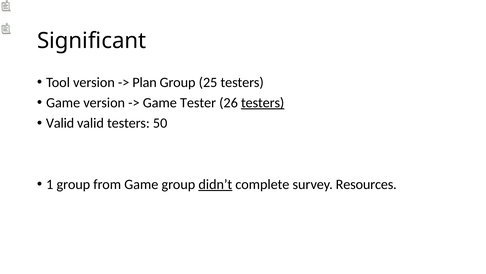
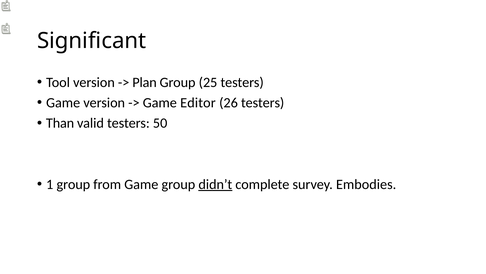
Tester: Tester -> Editor (198, 103)
testers underline: present -> none (263, 103)
Valid: Valid -> Than (60, 123)
Resources: Resources -> Embodies (366, 184)
